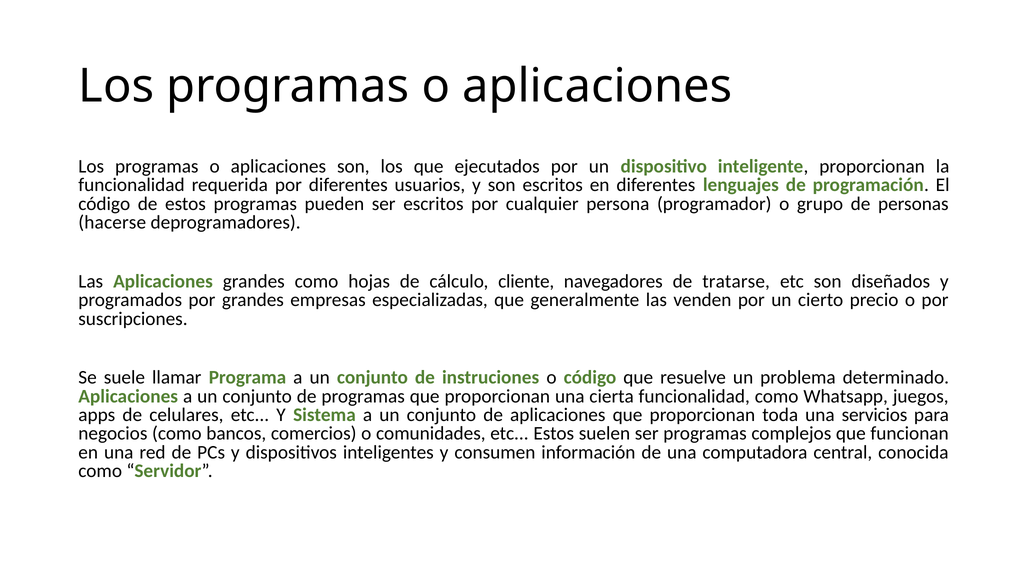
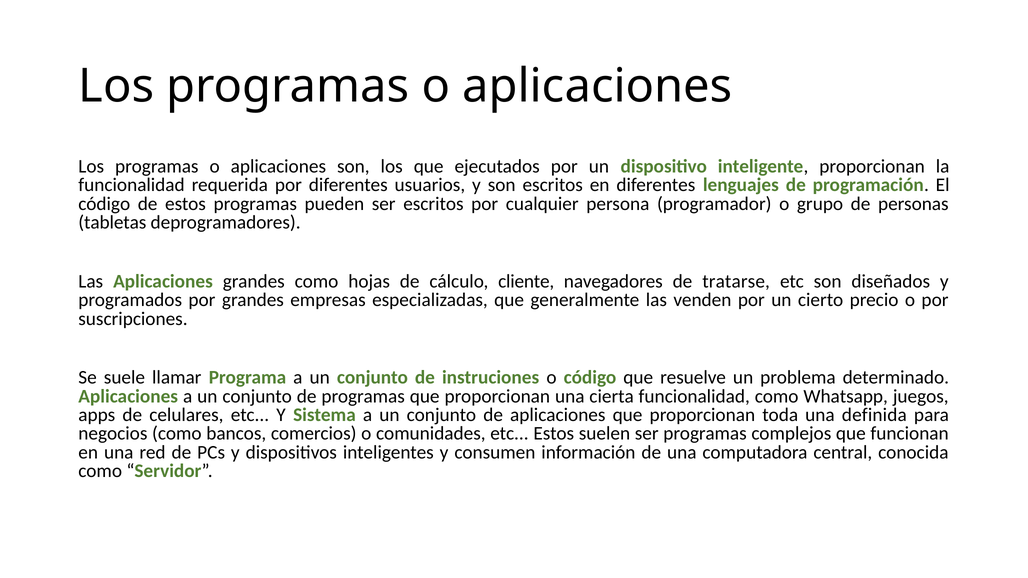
hacerse: hacerse -> tabletas (112, 223)
servicios: servicios -> definida (874, 415)
